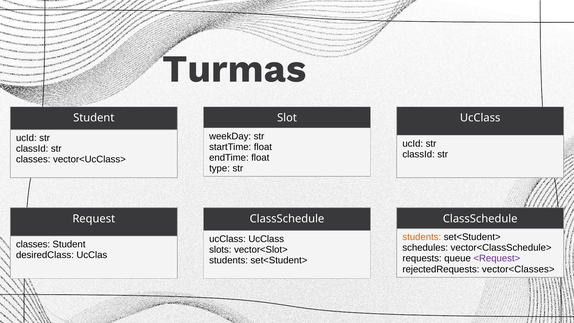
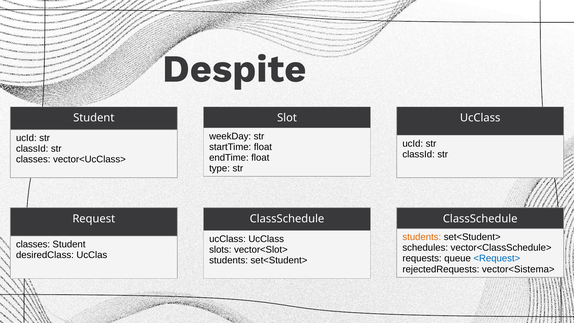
Turmas: Turmas -> Despite (234, 69)
<Request> colour: purple -> blue (497, 258)
vector<Classes>: vector<Classes> -> vector<Sistema> (518, 269)
